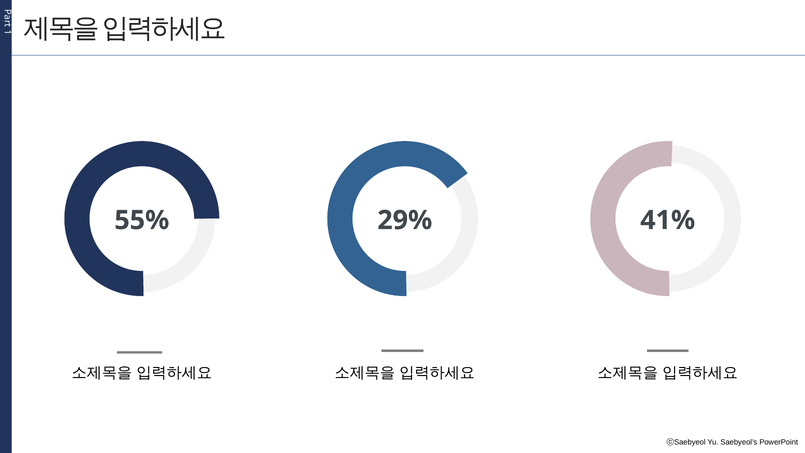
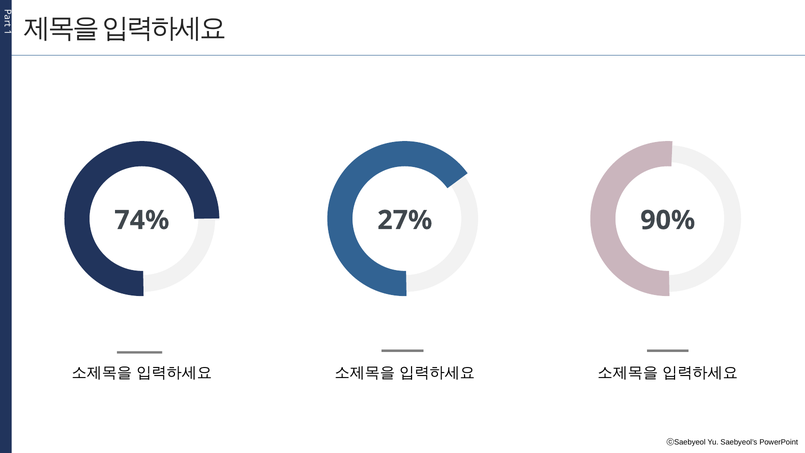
55%: 55% -> 74% (142, 220)
29%: 29% -> 27% (405, 220)
41%: 41% -> 90% (668, 220)
